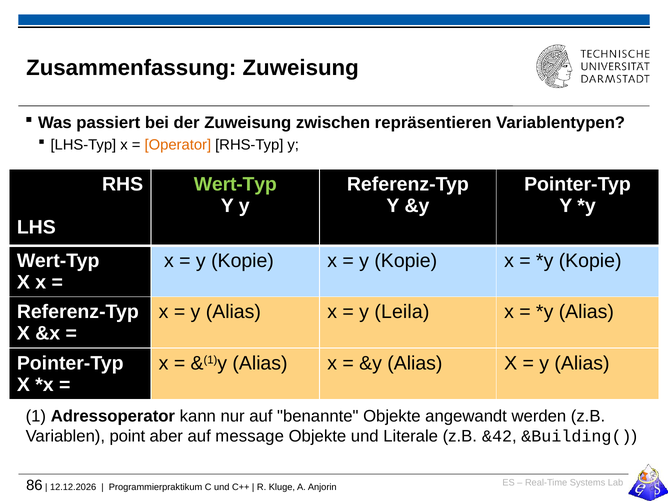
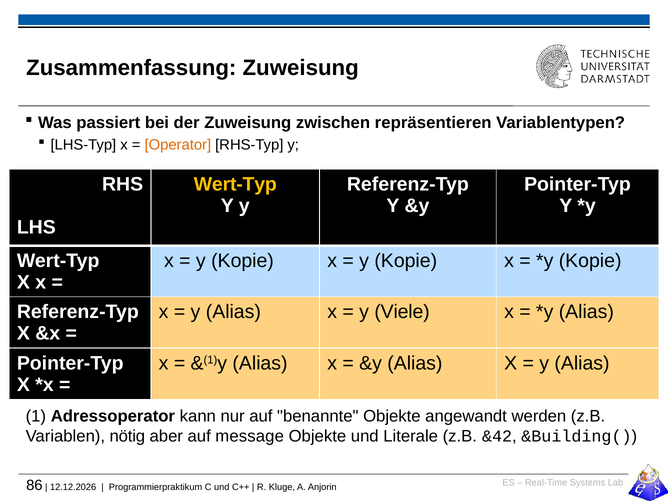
Wert-Typ colour: light green -> yellow (235, 184)
Leila: Leila -> Viele (402, 312)
point: point -> nötig (127, 436)
